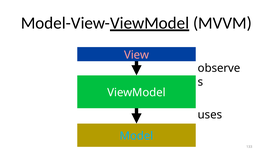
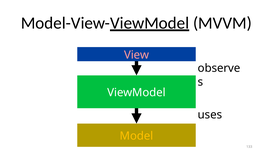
Model colour: light blue -> yellow (136, 136)
